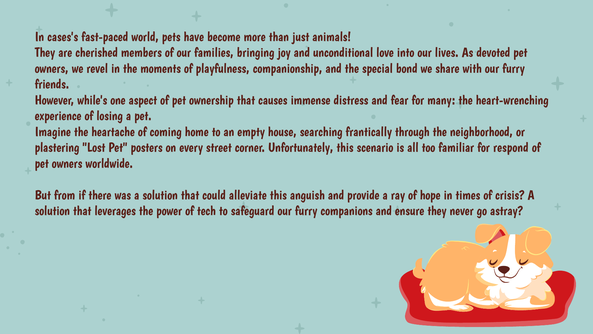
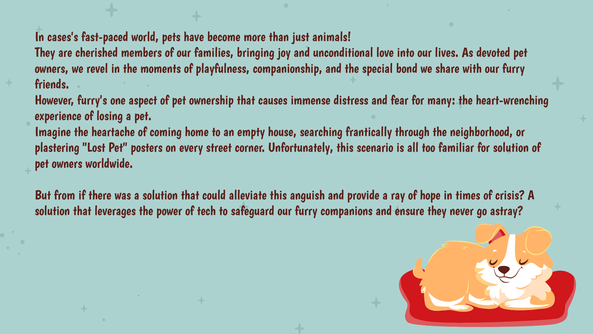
while's: while's -> furry's (92, 100)
for respond: respond -> solution (511, 147)
